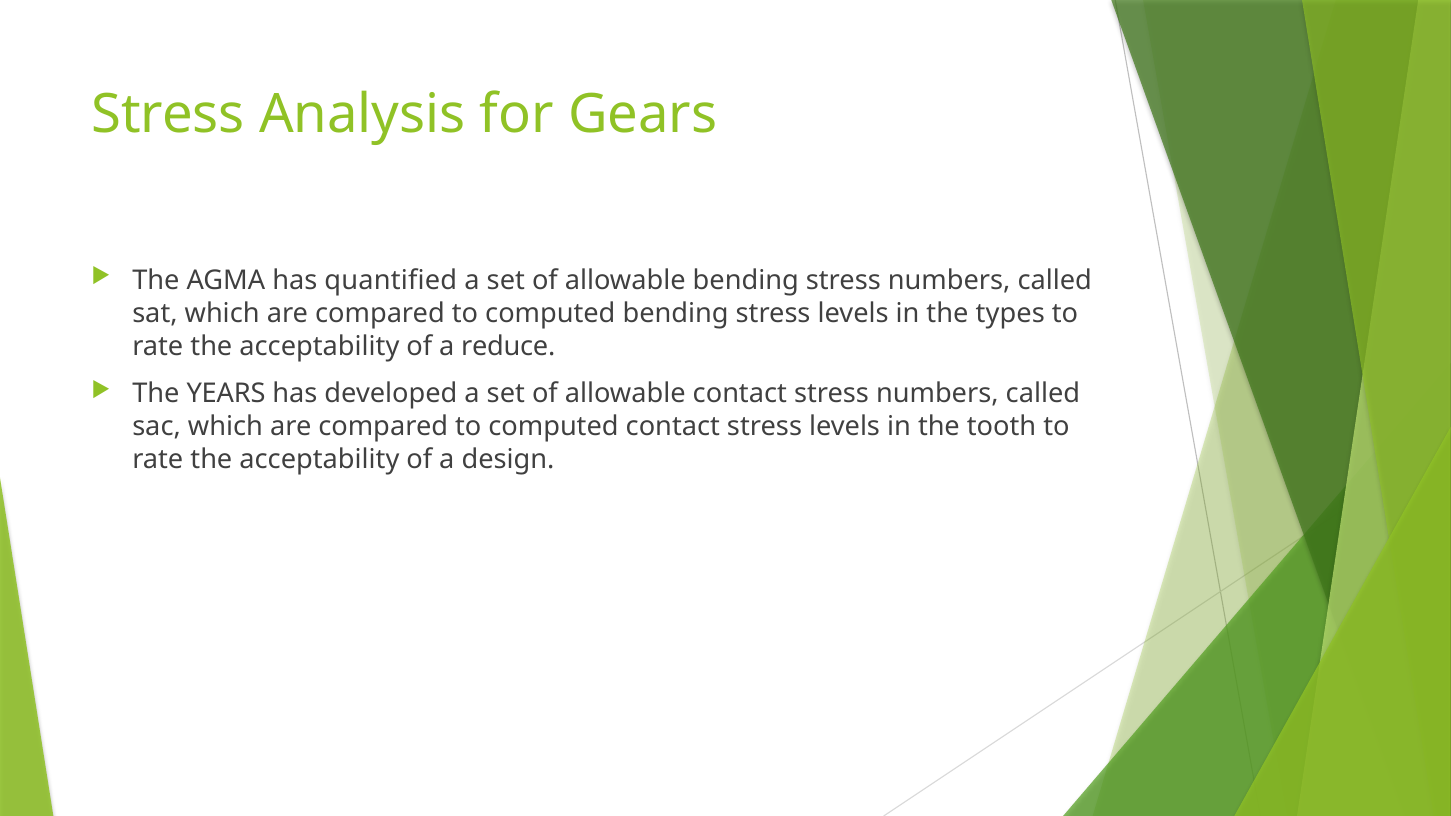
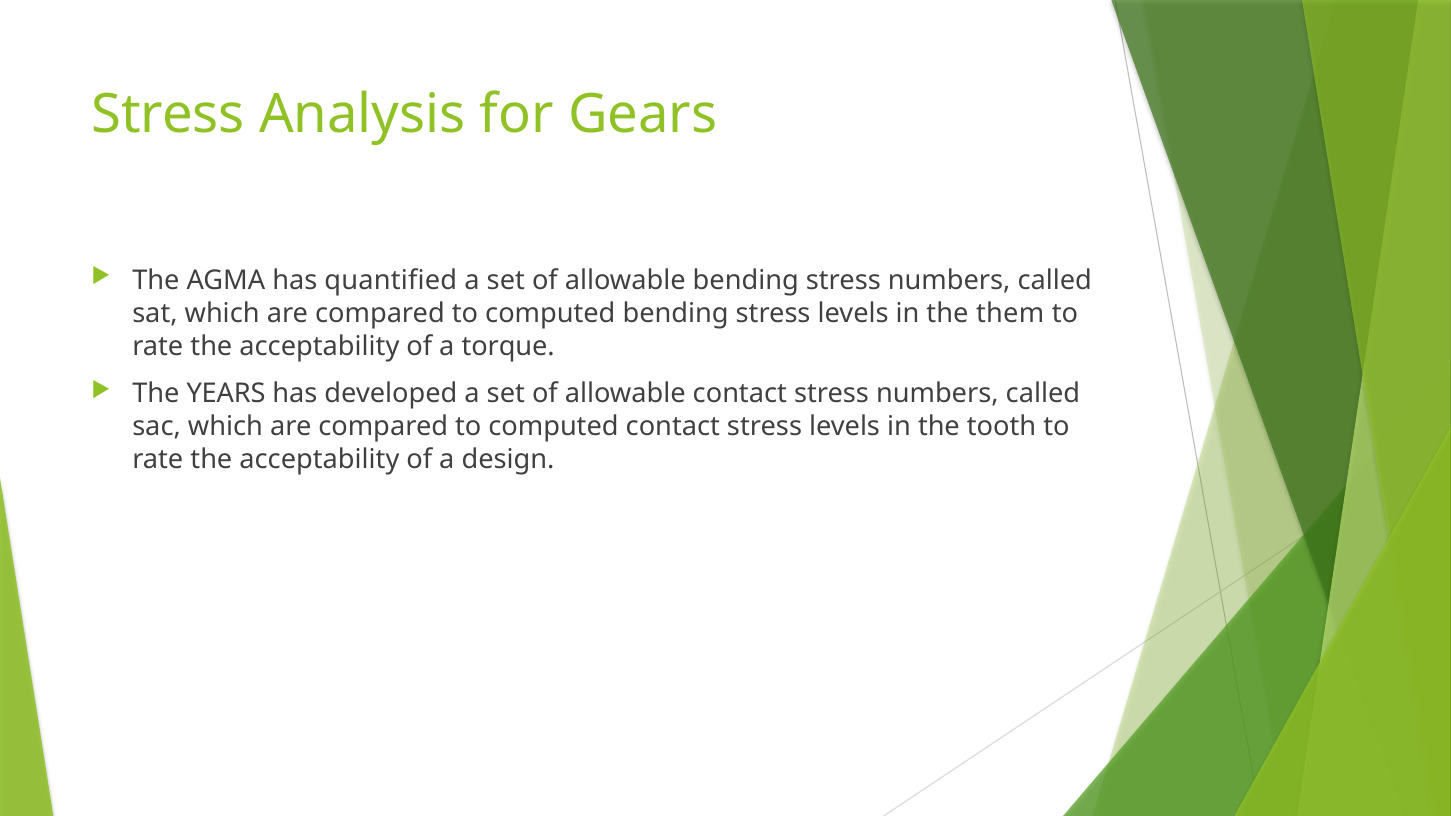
types: types -> them (1010, 313)
reduce: reduce -> torque (508, 346)
